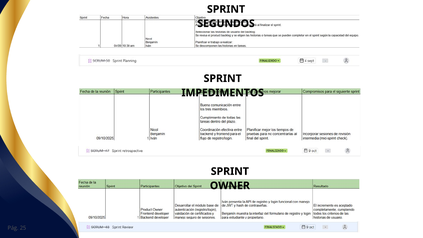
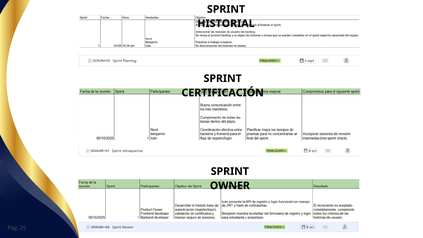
SEGUNDOS: SEGUNDOS -> HISTORIAL (226, 24)
IMPEDIMENTOS: IMPEDIMENTOS -> CERTIFICACIÓN (223, 93)
